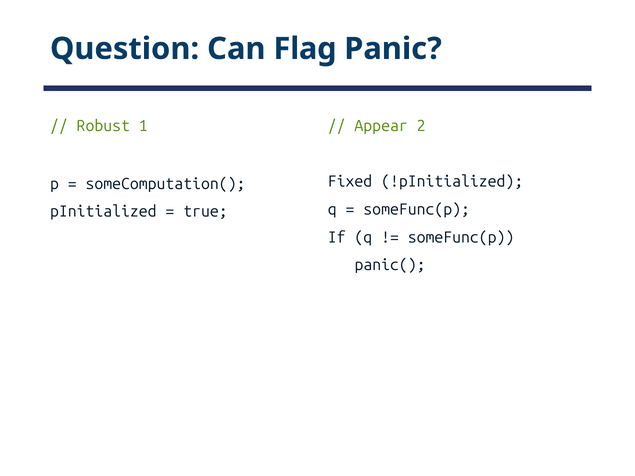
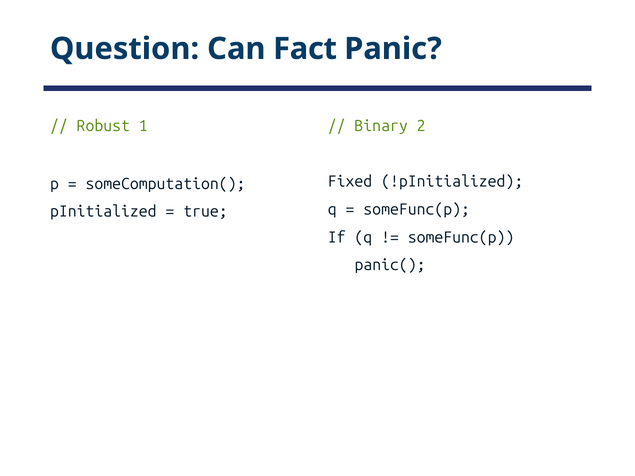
Flag: Flag -> Fact (305, 49)
Appear: Appear -> Binary (381, 126)
